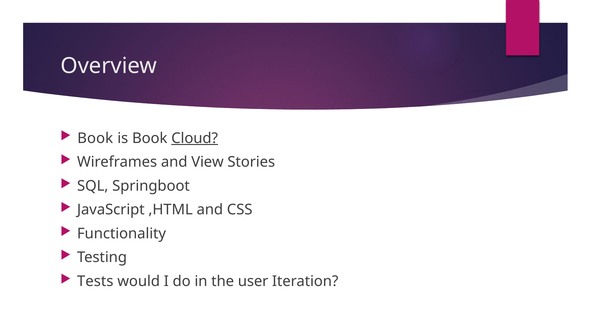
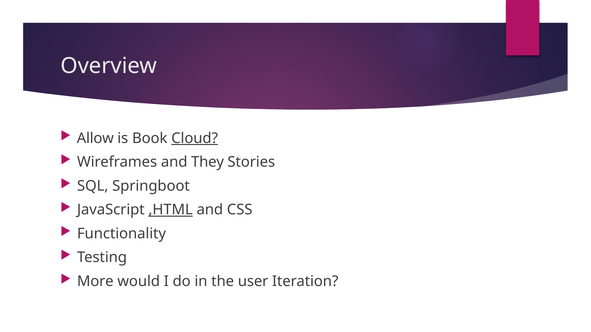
Book: Book -> Allow (95, 138)
View: View -> They (208, 162)
,HTML underline: none -> present (171, 210)
Tests: Tests -> More (95, 282)
